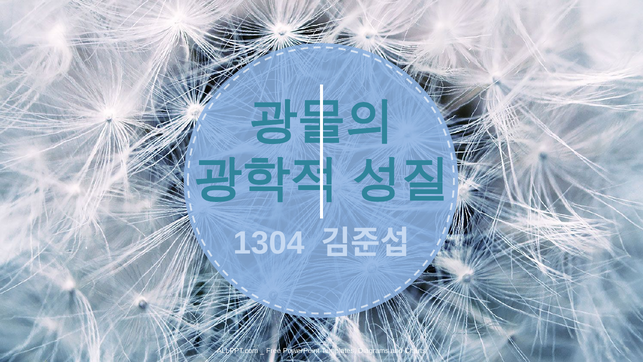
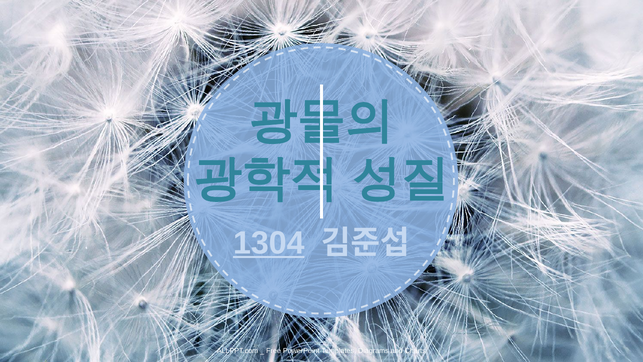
1304 underline: none -> present (269, 243)
